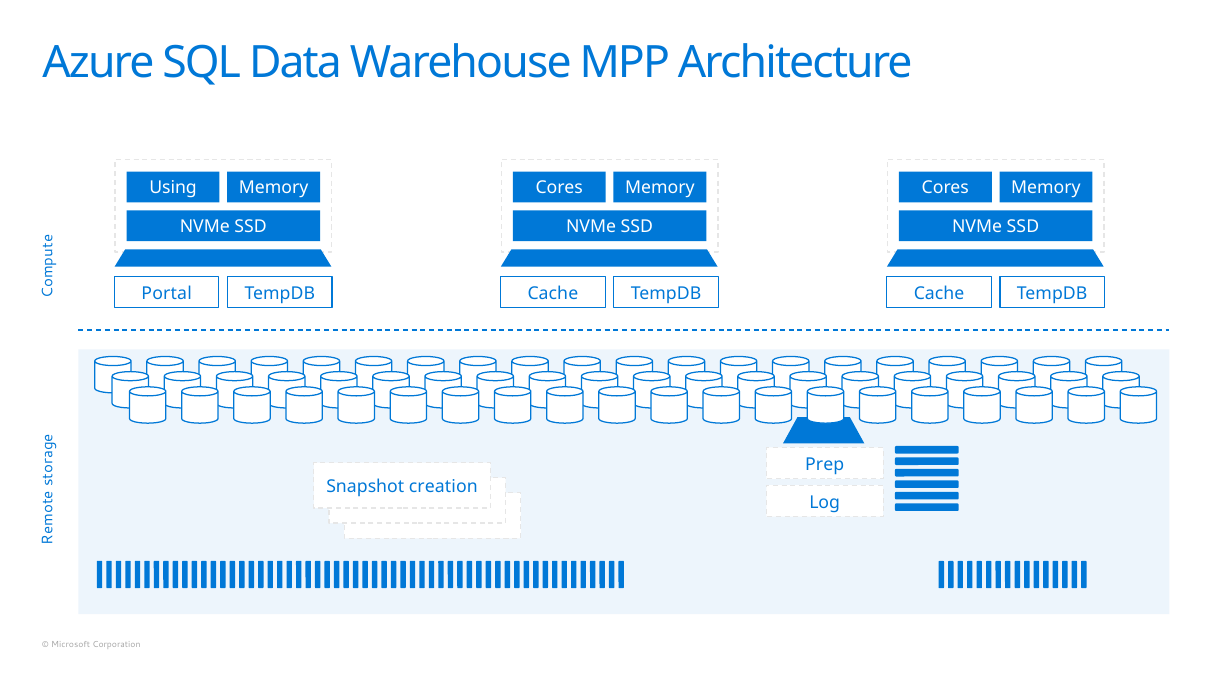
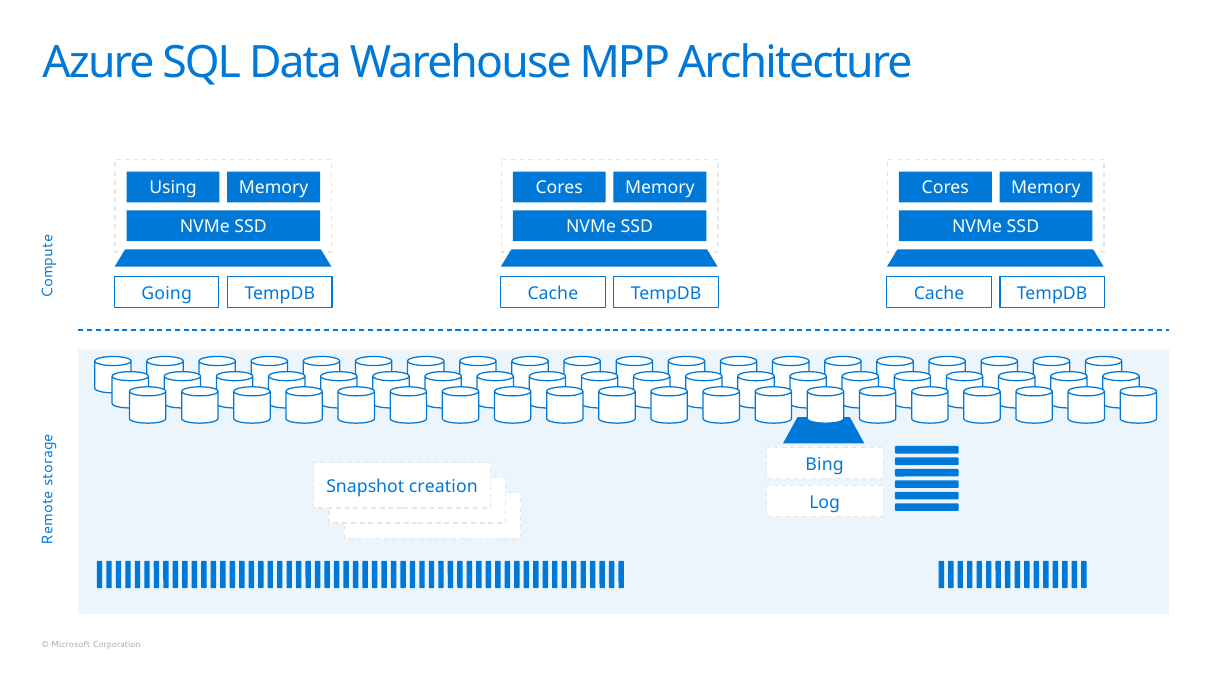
Portal: Portal -> Going (167, 293)
Prep: Prep -> Bing (825, 464)
